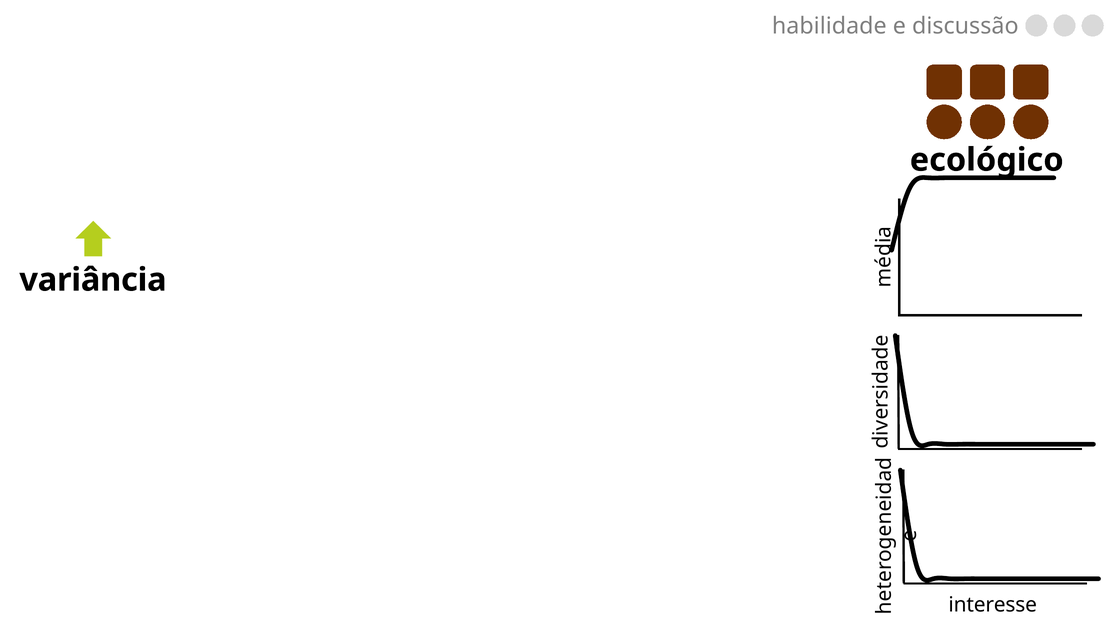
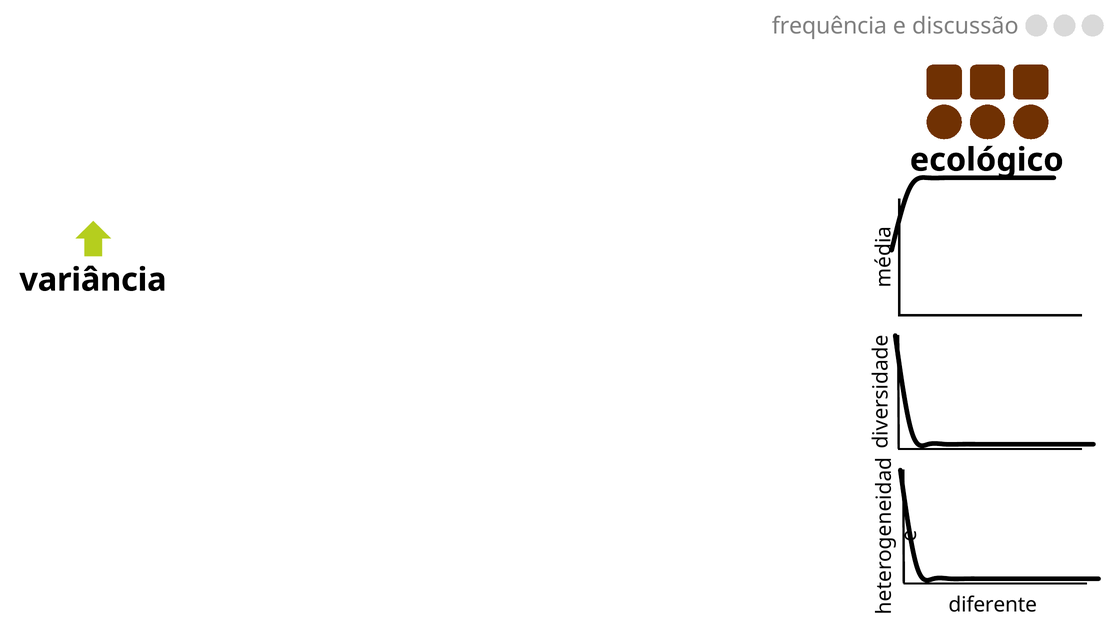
habilidade: habilidade -> frequência (829, 26)
interesse: interesse -> diferente (993, 605)
